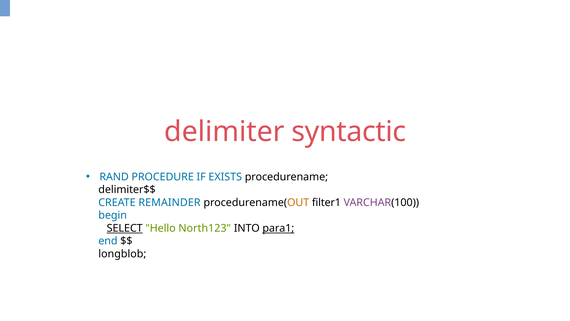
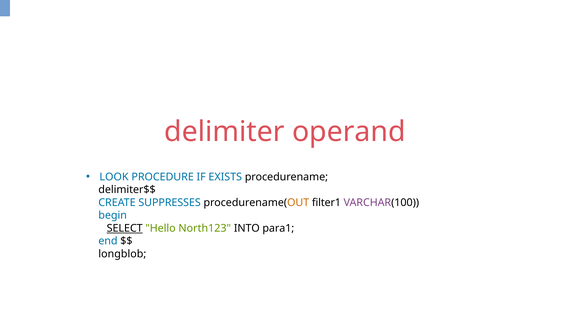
syntactic: syntactic -> operand (349, 132)
RAND: RAND -> LOOK (114, 177)
REMAINDER: REMAINDER -> SUPPRESSES (170, 202)
para1 underline: present -> none (278, 228)
